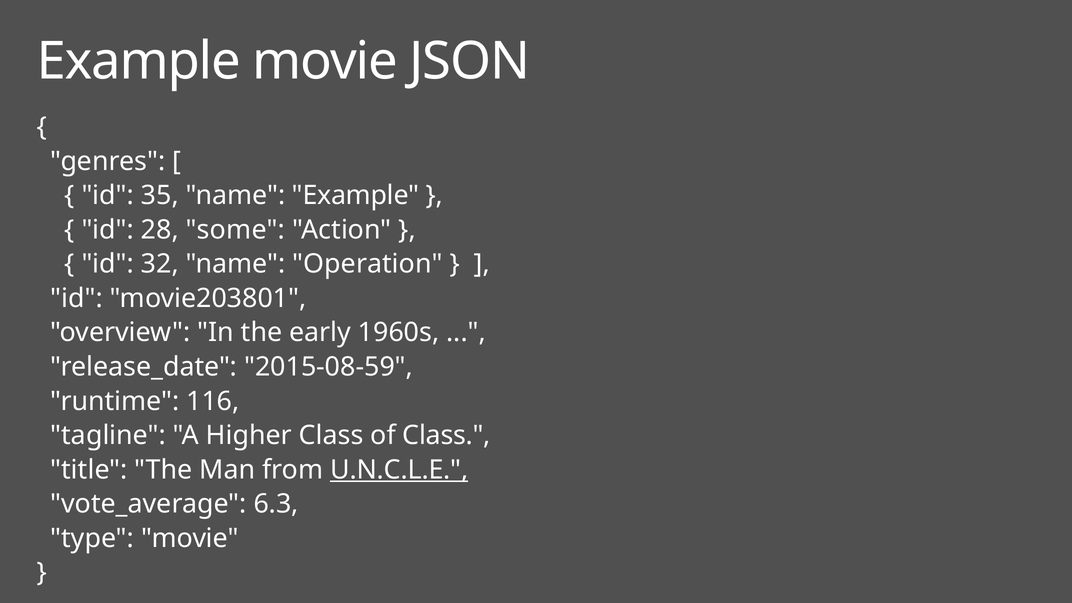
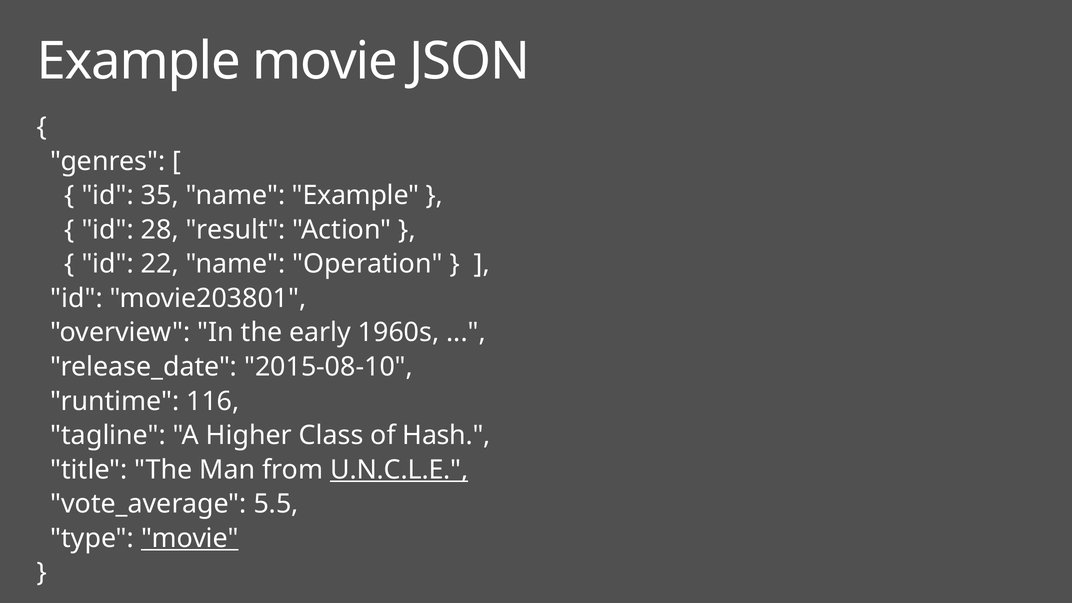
some: some -> result (236, 230)
32: 32 -> 22 (160, 264)
2015-08-59: 2015-08-59 -> 2015-08-10 (329, 367)
of Class: Class -> Hash (446, 435)
6.3: 6.3 -> 5.5 (276, 504)
movie underline: none -> present (190, 538)
